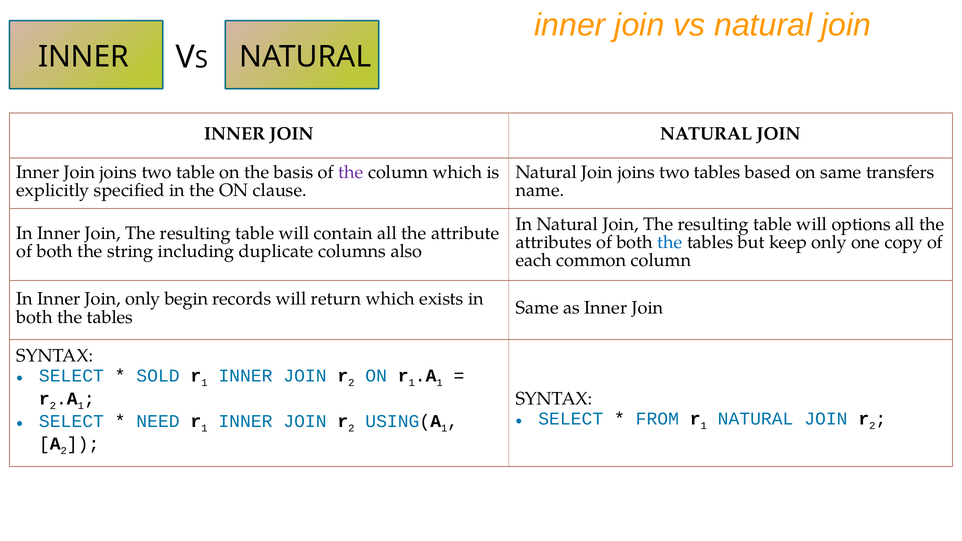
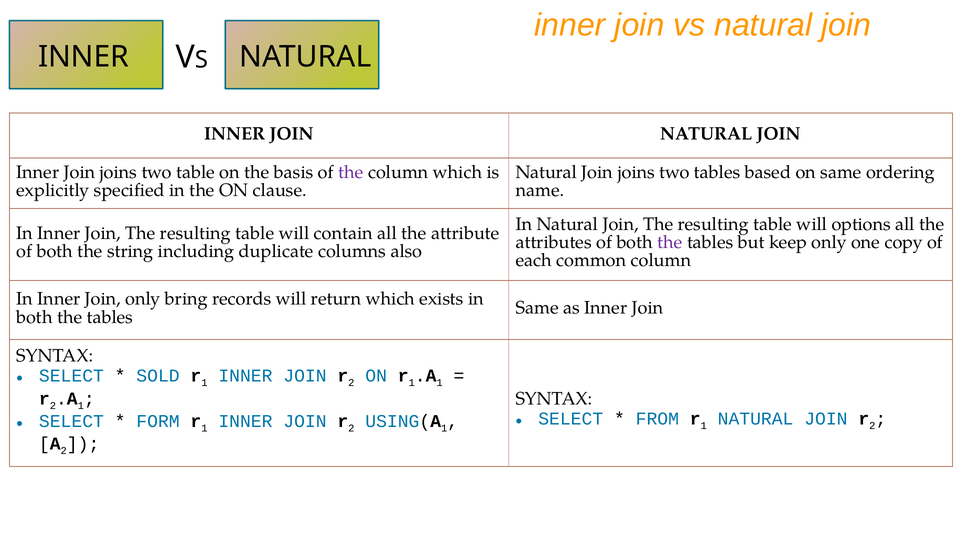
transfers: transfers -> ordering (900, 172)
the colour: blue -> purple (670, 242)
begin: begin -> bring (186, 299)
NEED: NEED -> FORM (158, 421)
